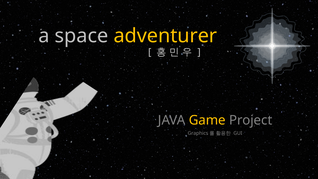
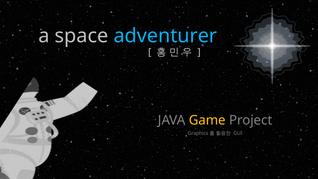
adventurer colour: yellow -> light blue (165, 36)
